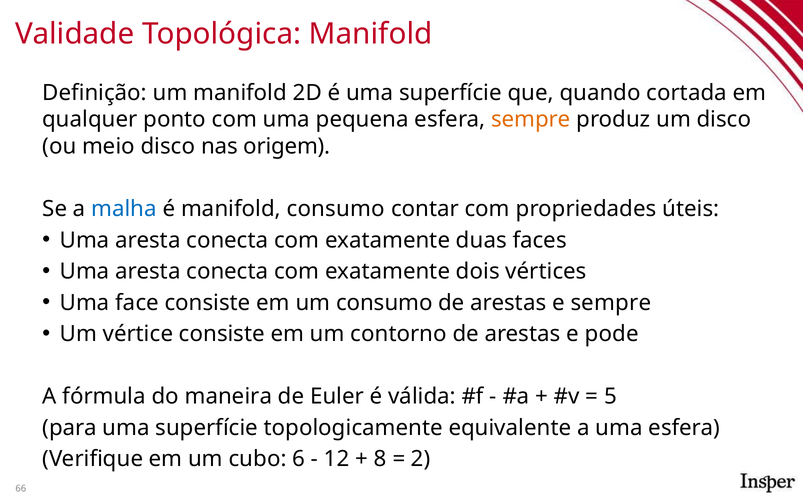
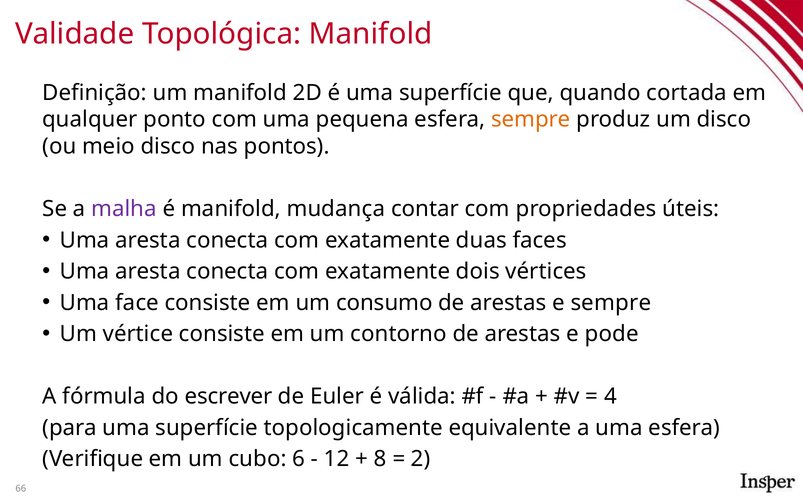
origem: origem -> pontos (287, 146)
malha colour: blue -> purple (124, 209)
manifold consumo: consumo -> mudança (336, 209)
maneira: maneira -> escrever (228, 396)
5: 5 -> 4 (610, 396)
